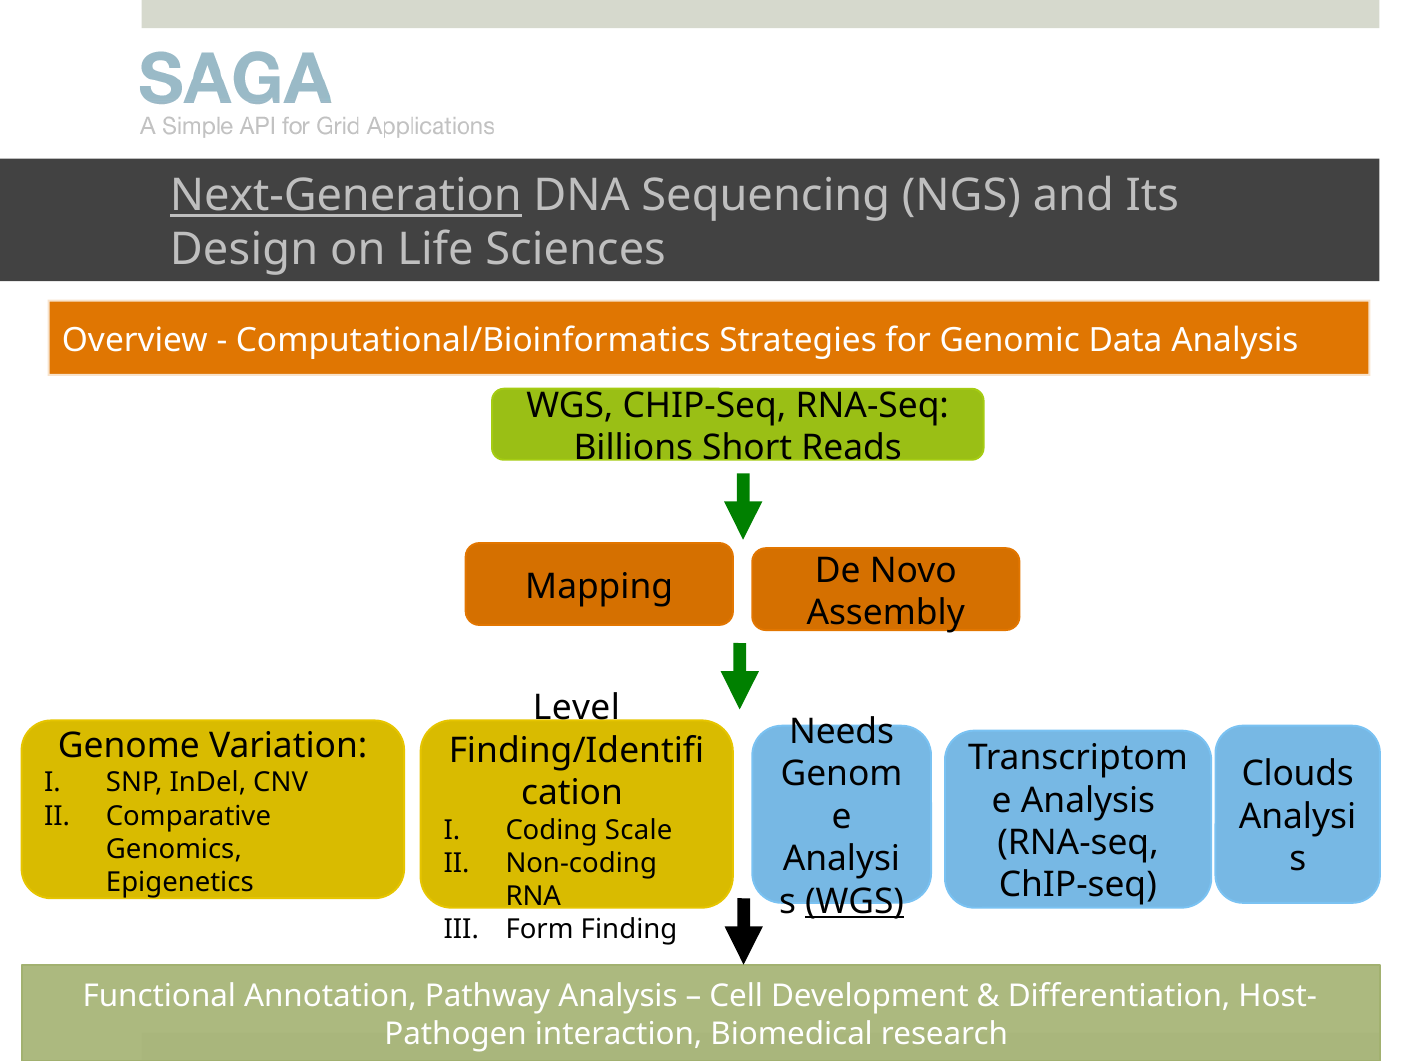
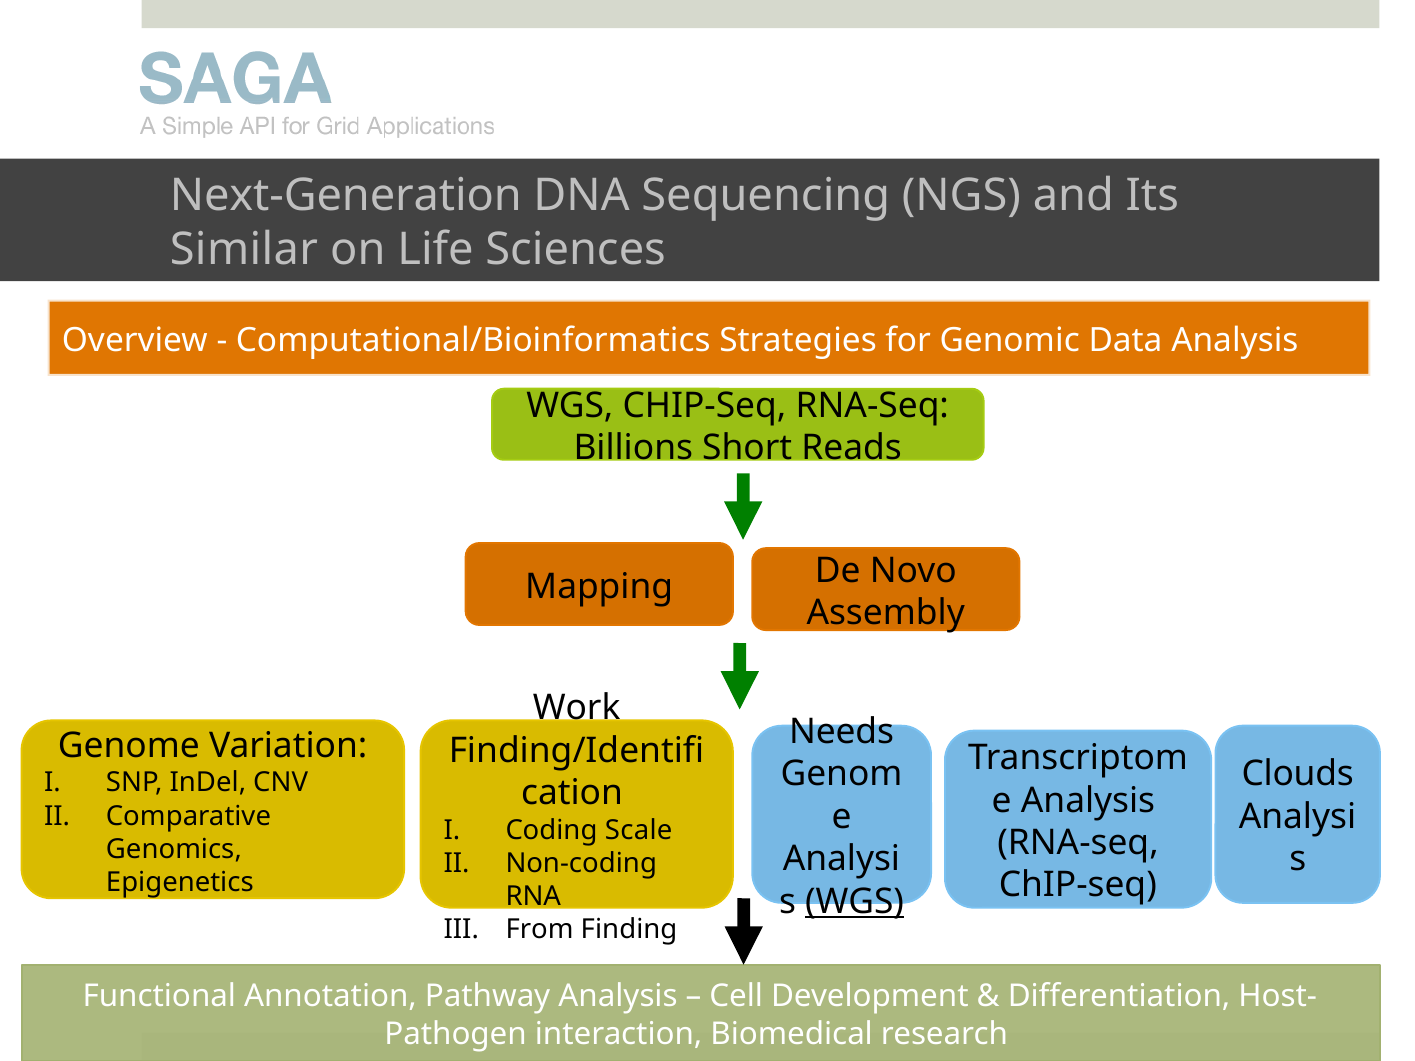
Next-Generation underline: present -> none (346, 196)
Design: Design -> Similar (244, 250)
Level: Level -> Work (577, 708)
Form: Form -> From (540, 929)
